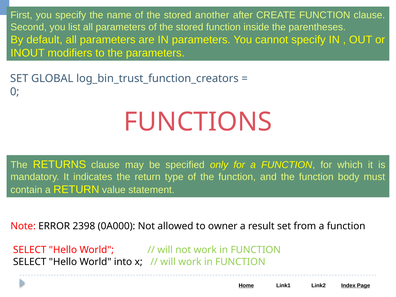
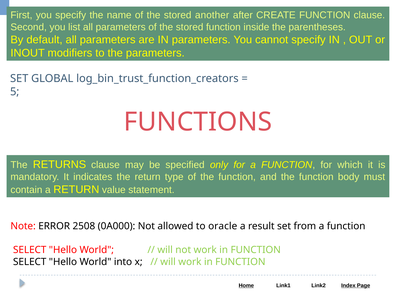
0: 0 -> 5 (15, 92)
2398: 2398 -> 2508 (84, 226)
owner: owner -> oracle (223, 226)
